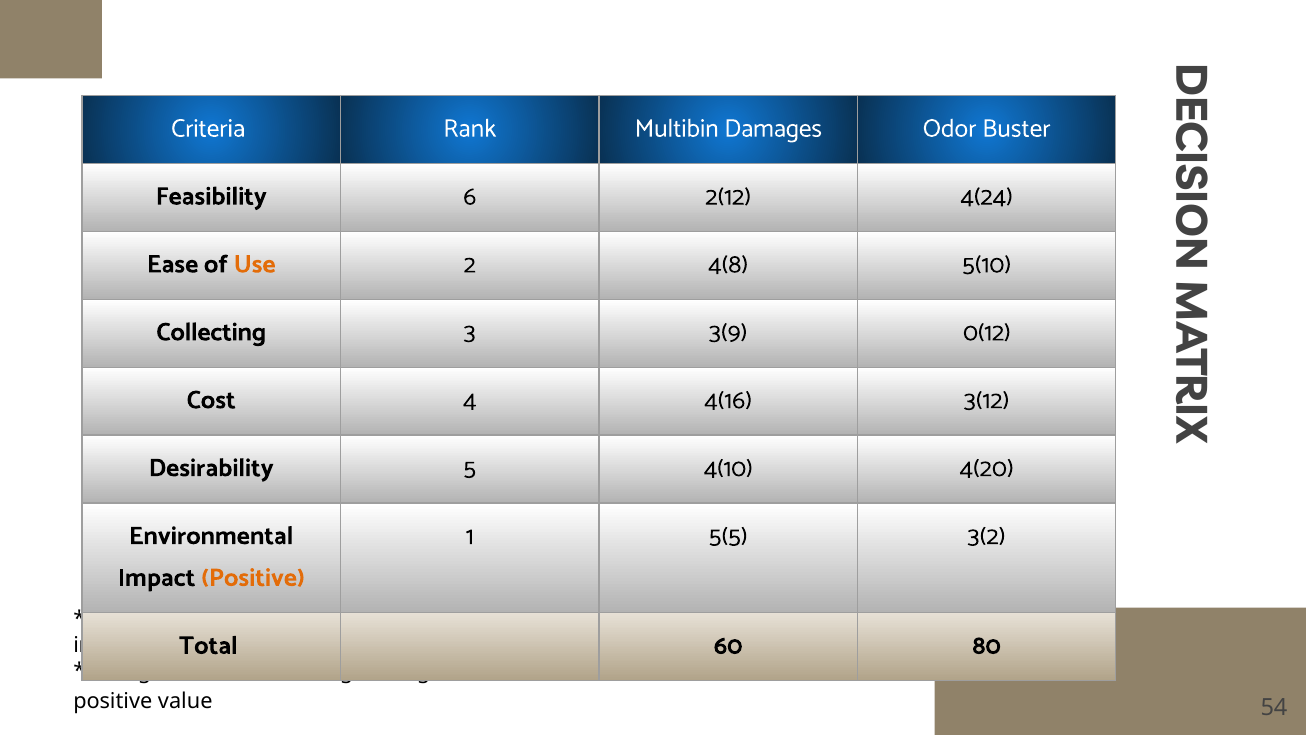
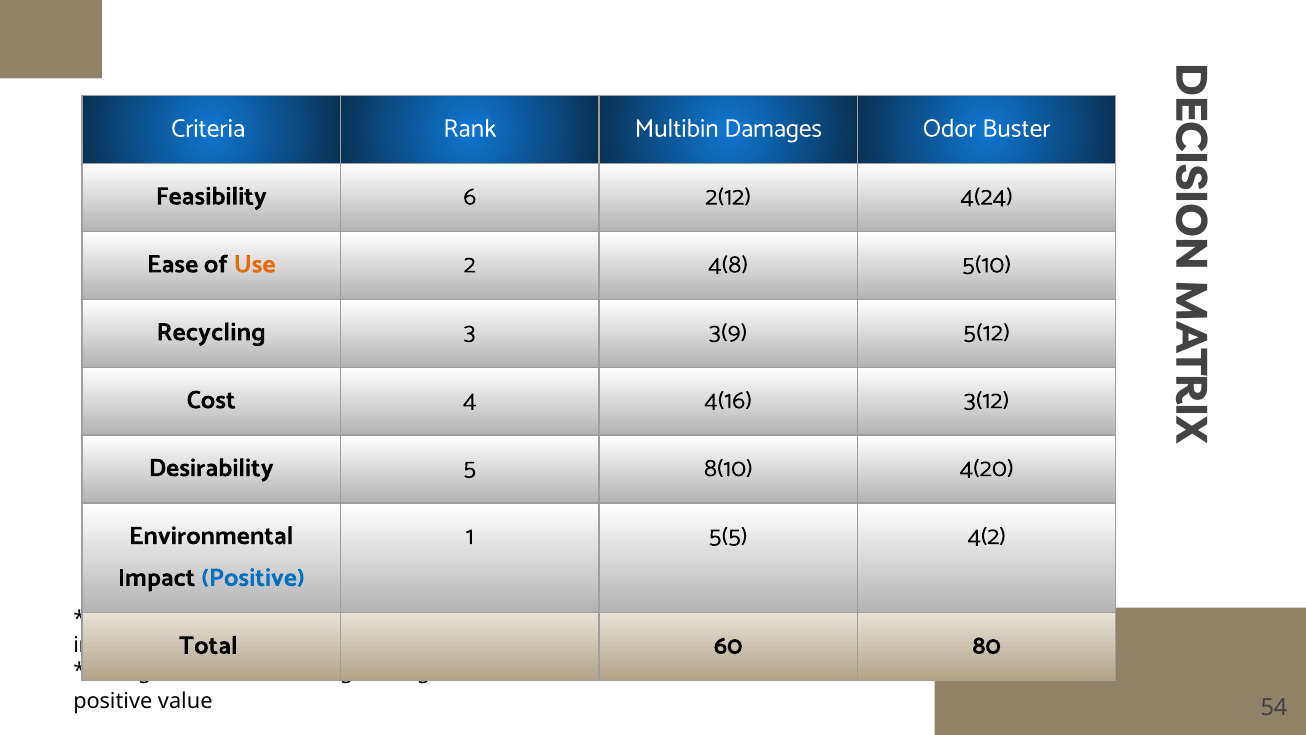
Collecting: Collecting -> Recycling (211, 332)
0(12: 0(12 -> 5(12 (987, 332)
4(10: 4(10 -> 8(10 (728, 468)
3(2: 3(2 -> 4(2 (987, 535)
Positive colour: orange -> blue (253, 577)
